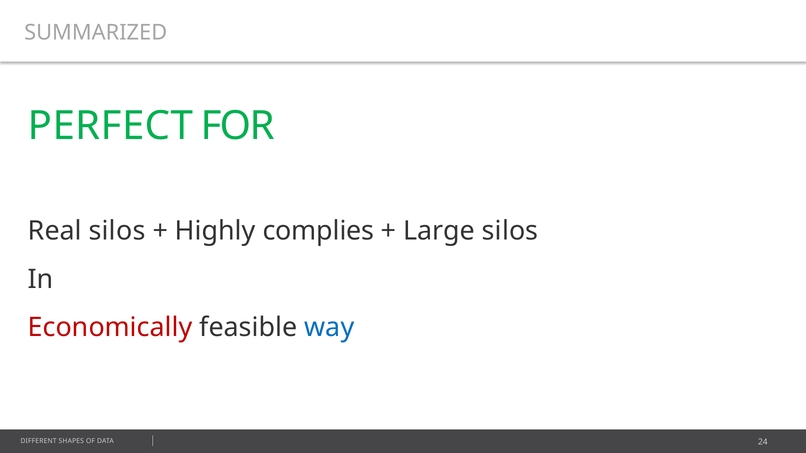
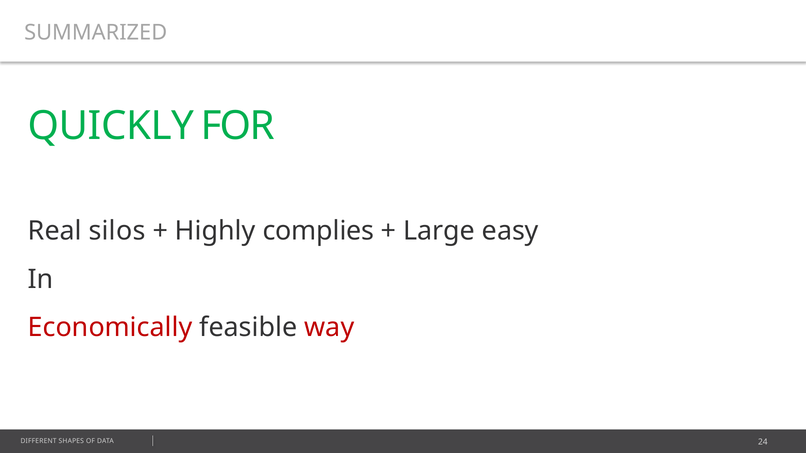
PERFECT: PERFECT -> QUICKLY (111, 126)
Large silos: silos -> easy (510, 231)
way colour: blue -> red (329, 328)
